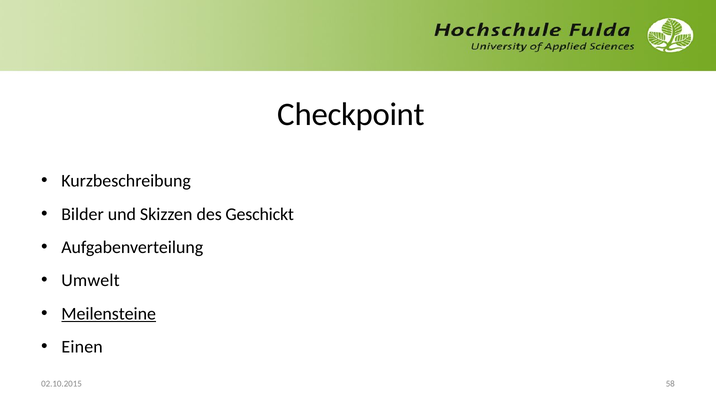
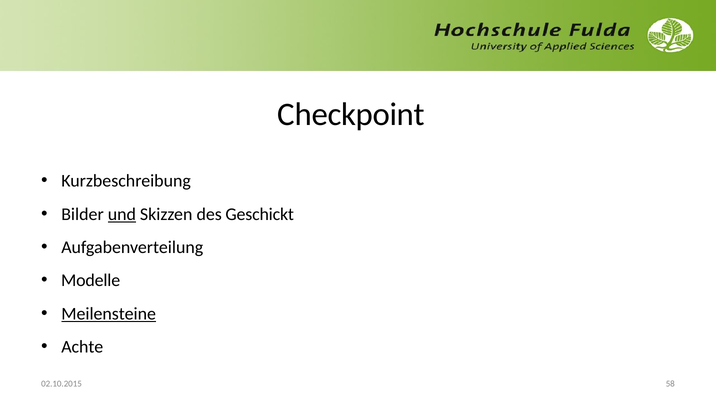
und underline: none -> present (122, 215)
Umwelt: Umwelt -> Modelle (91, 281)
Einen: Einen -> Achte (82, 348)
